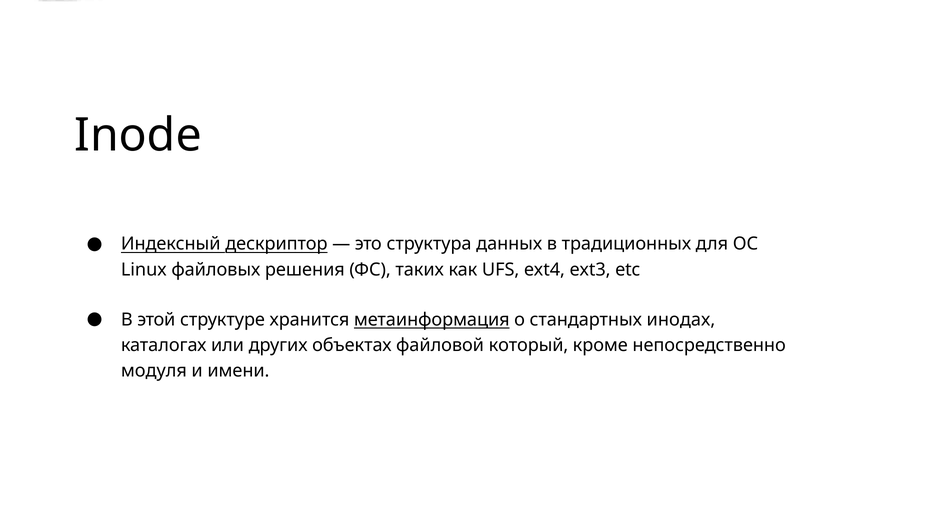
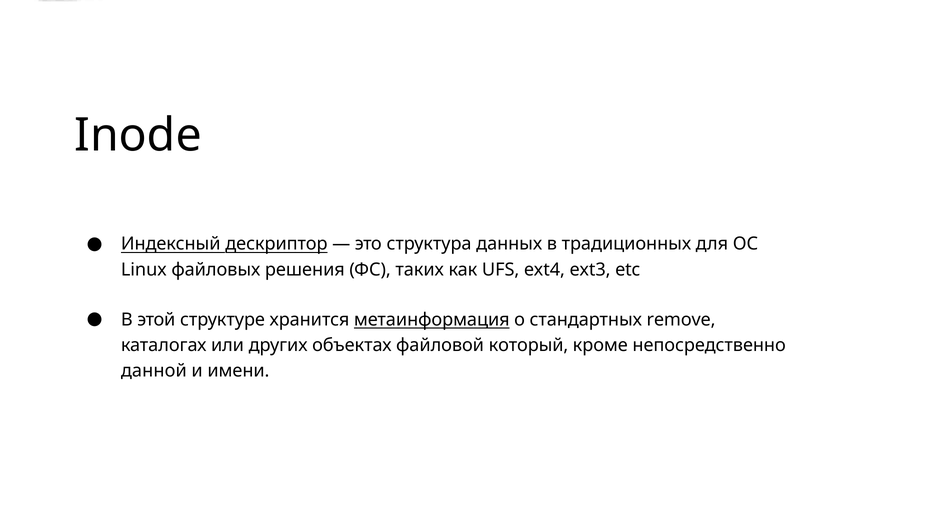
инодах: инодах -> remove (681, 320)
модуля: модуля -> данной (154, 371)
